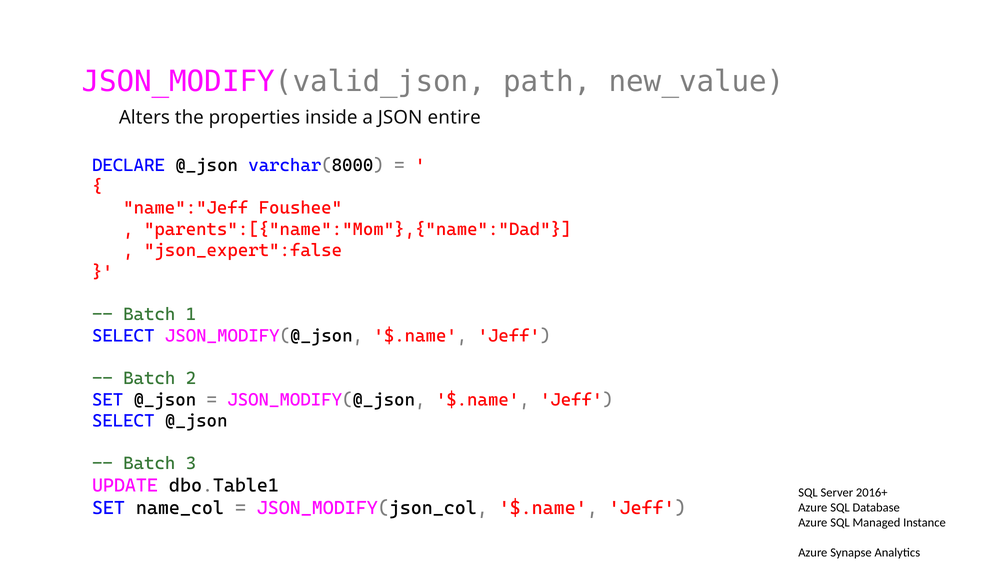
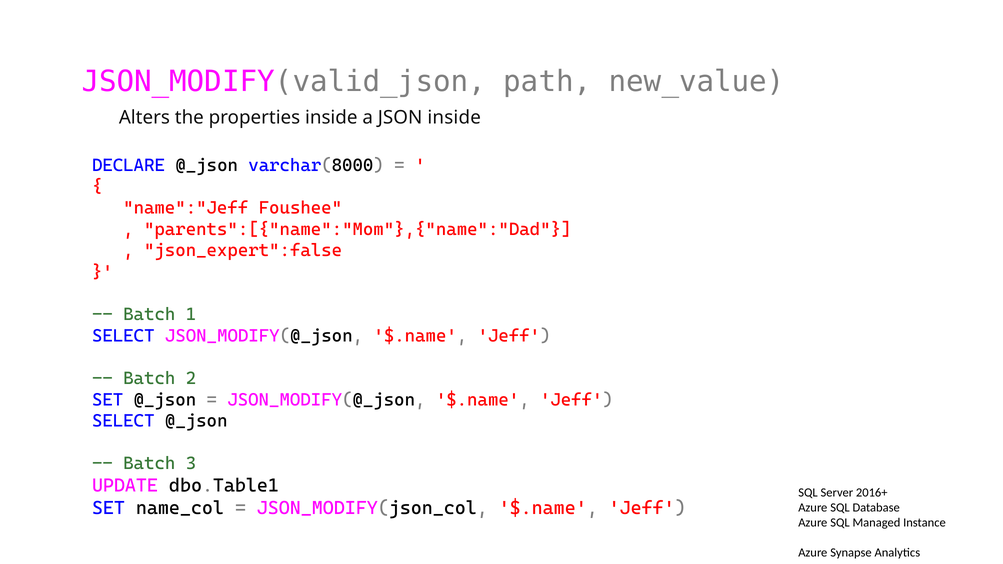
JSON entire: entire -> inside (454, 118)
